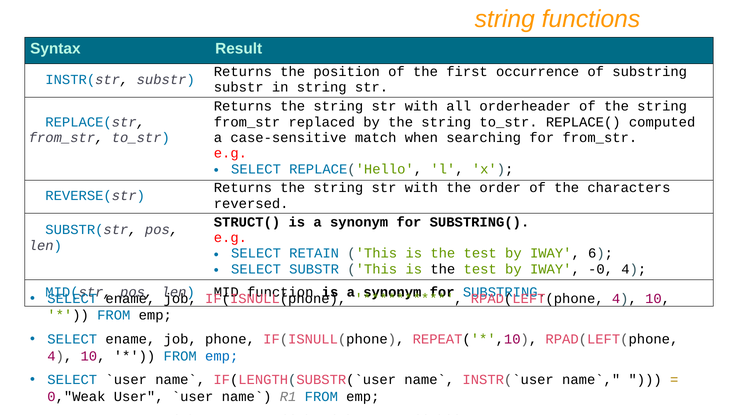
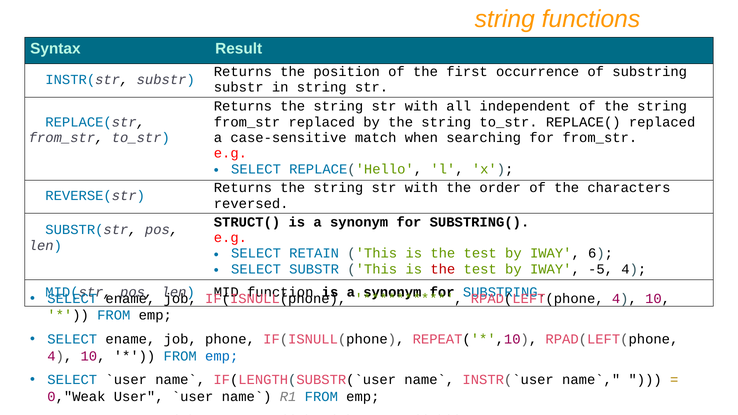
orderheader: orderheader -> independent (525, 106)
REPLACE( computed: computed -> replaced (662, 122)
the colour: black -> red (443, 269)
-0: -0 -> -5 (601, 269)
